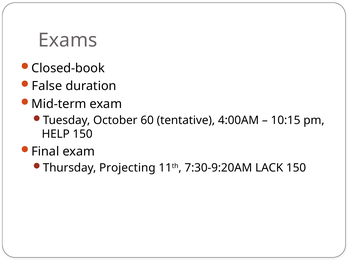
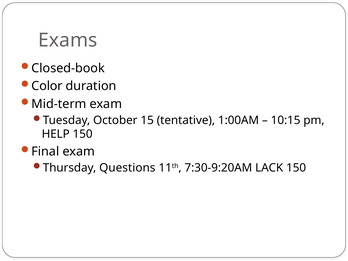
False: False -> Color (47, 86)
60: 60 -> 15 (147, 120)
4:00AM: 4:00AM -> 1:00AM (238, 120)
Projecting: Projecting -> Questions (127, 168)
